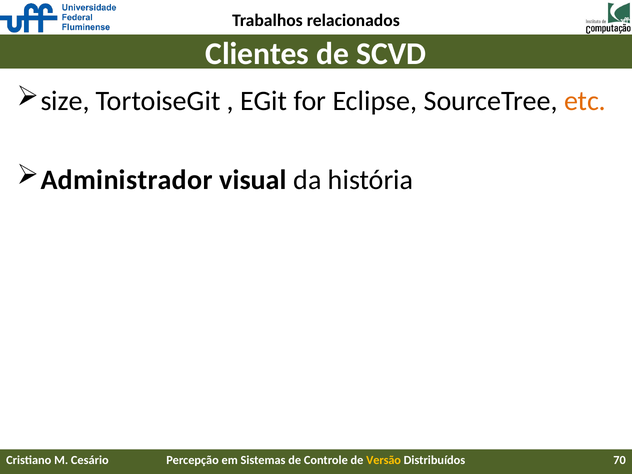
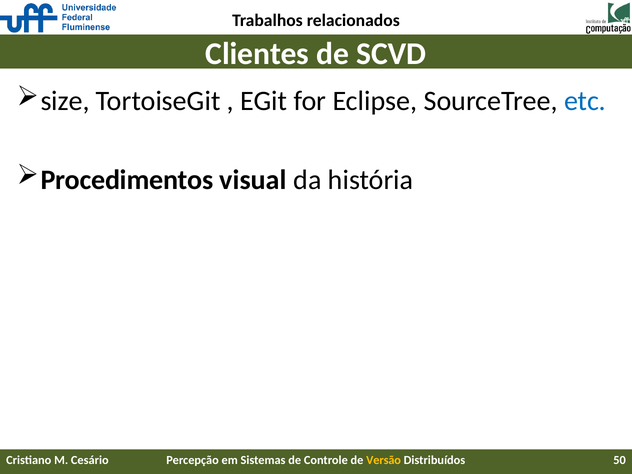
etc colour: orange -> blue (585, 101)
Administrador: Administrador -> Procedimentos (127, 180)
70: 70 -> 50 (620, 460)
